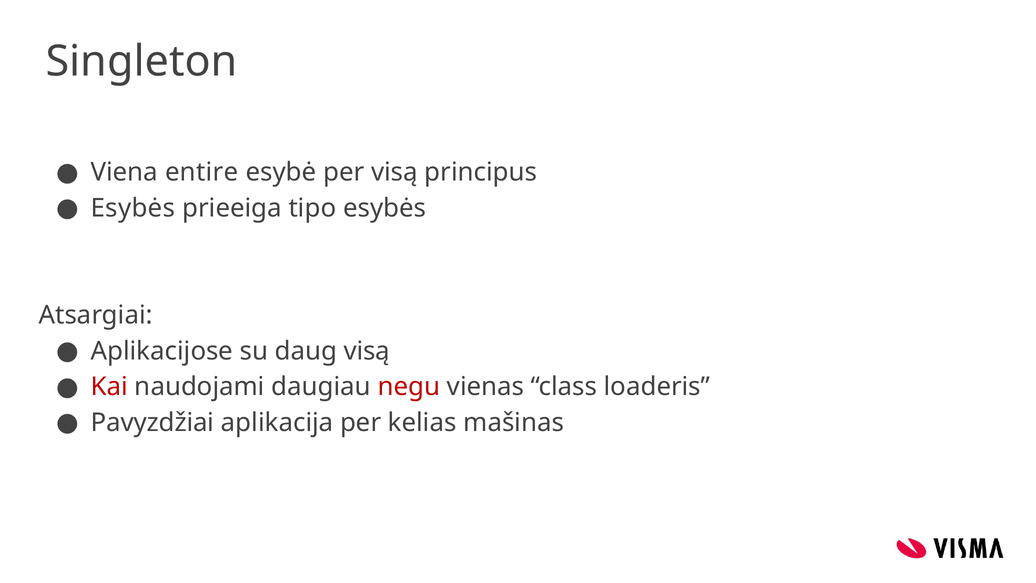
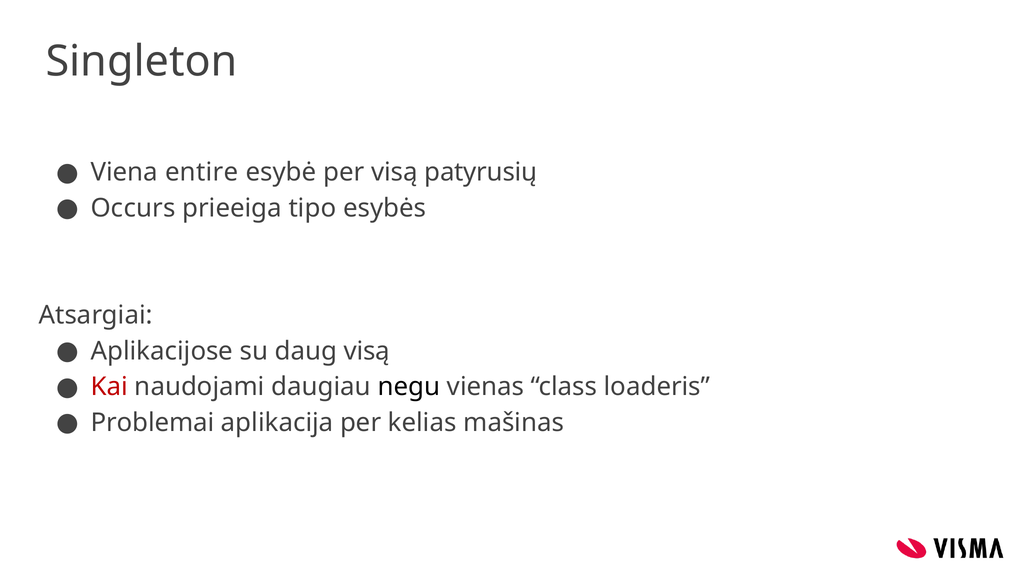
principus: principus -> patyrusių (481, 172)
Esybės: Esybės -> Occurs (133, 208)
negu colour: red -> black (409, 387)
Pavyzdžiai: Pavyzdžiai -> Problemai (152, 422)
